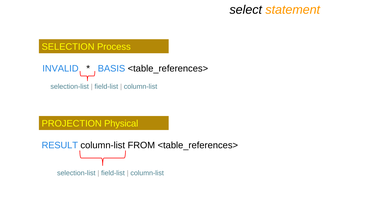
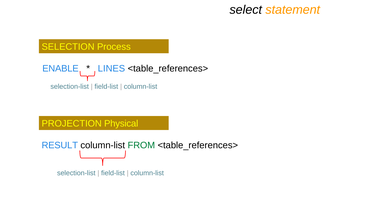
INVALID: INVALID -> ENABLE (60, 68)
BASIS: BASIS -> LINES (111, 68)
FROM colour: black -> green (141, 145)
